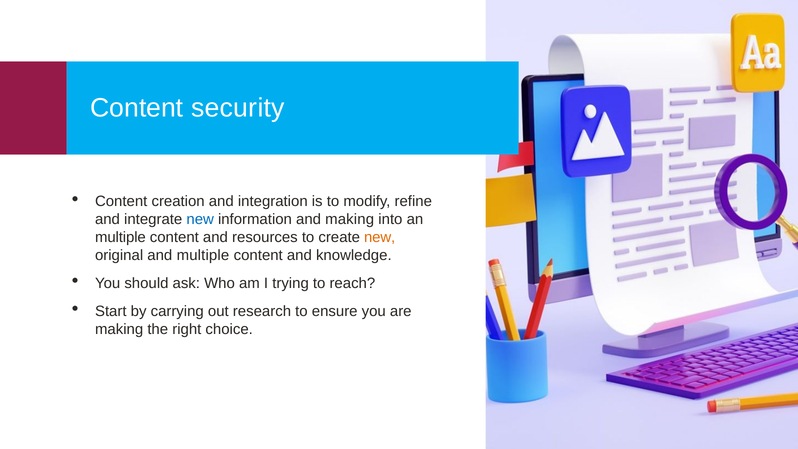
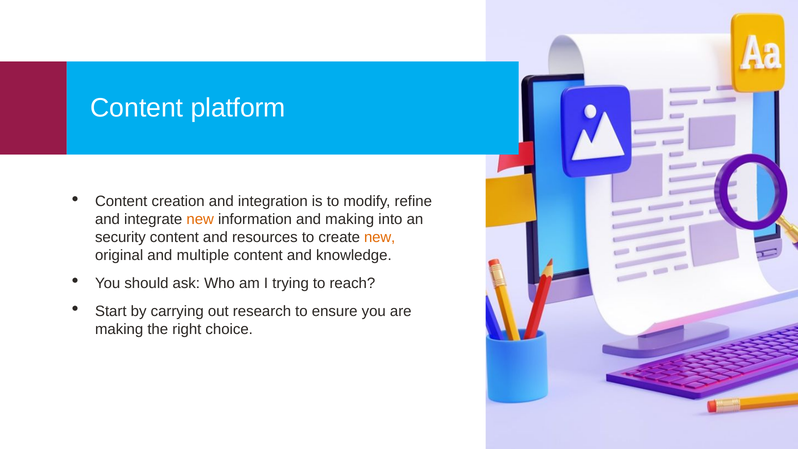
security: security -> platform (238, 108)
new colour: blue -> orange (200, 219)
multiple: multiple -> security (120, 237)
